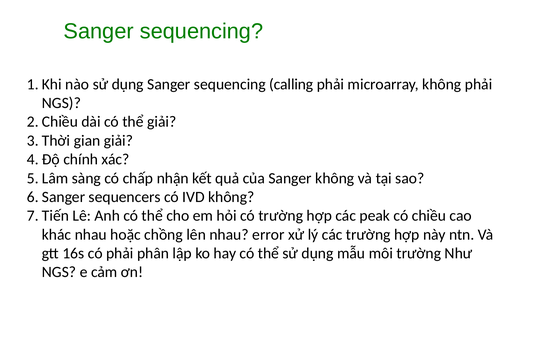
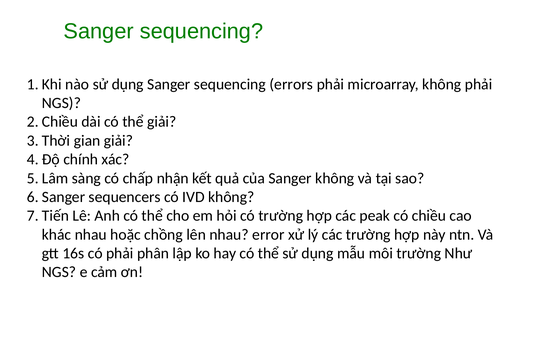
calling: calling -> errors (291, 84)
